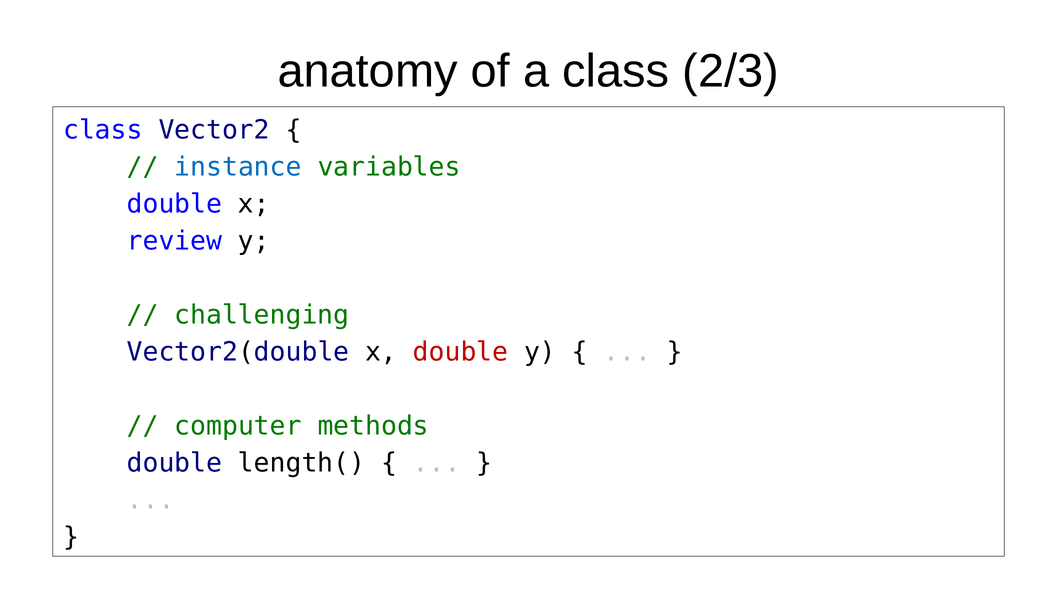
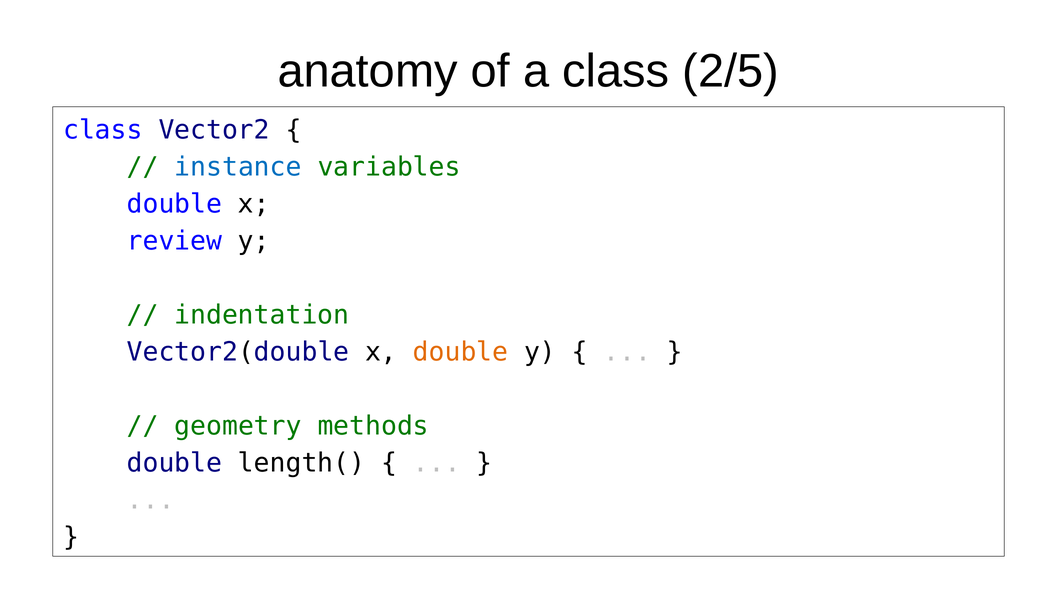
2/3: 2/3 -> 2/5 (731, 71)
challenging: challenging -> indentation (262, 315)
double colour: red -> orange (461, 352)
computer: computer -> geometry (238, 426)
